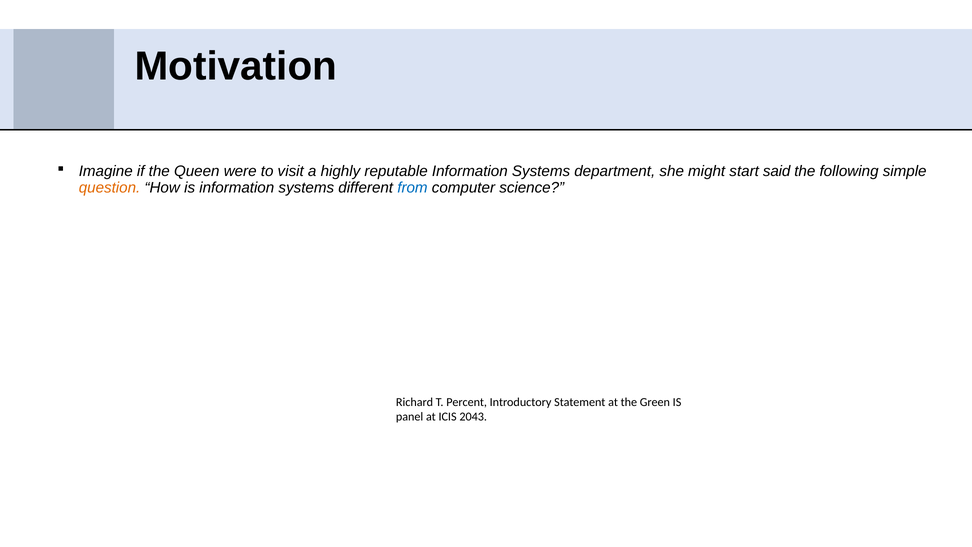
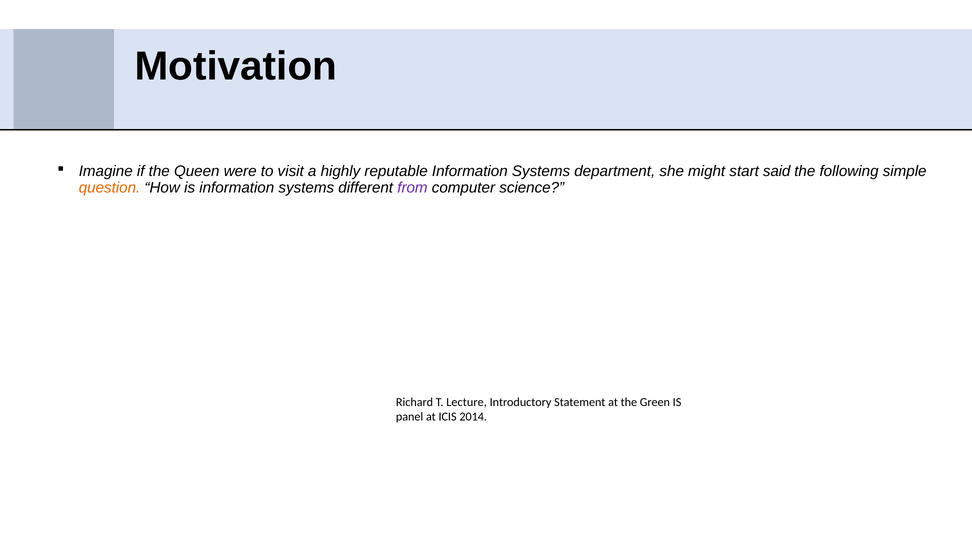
from colour: blue -> purple (413, 188)
Percent: Percent -> Lecture (467, 402)
2043: 2043 -> 2014 (473, 417)
